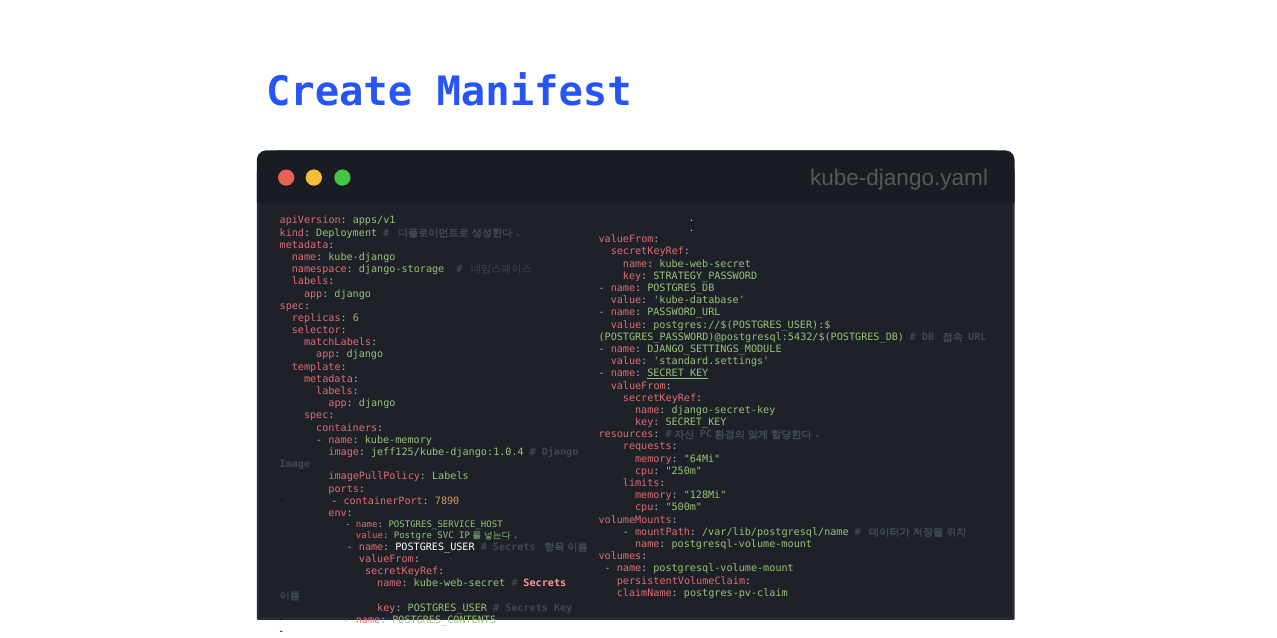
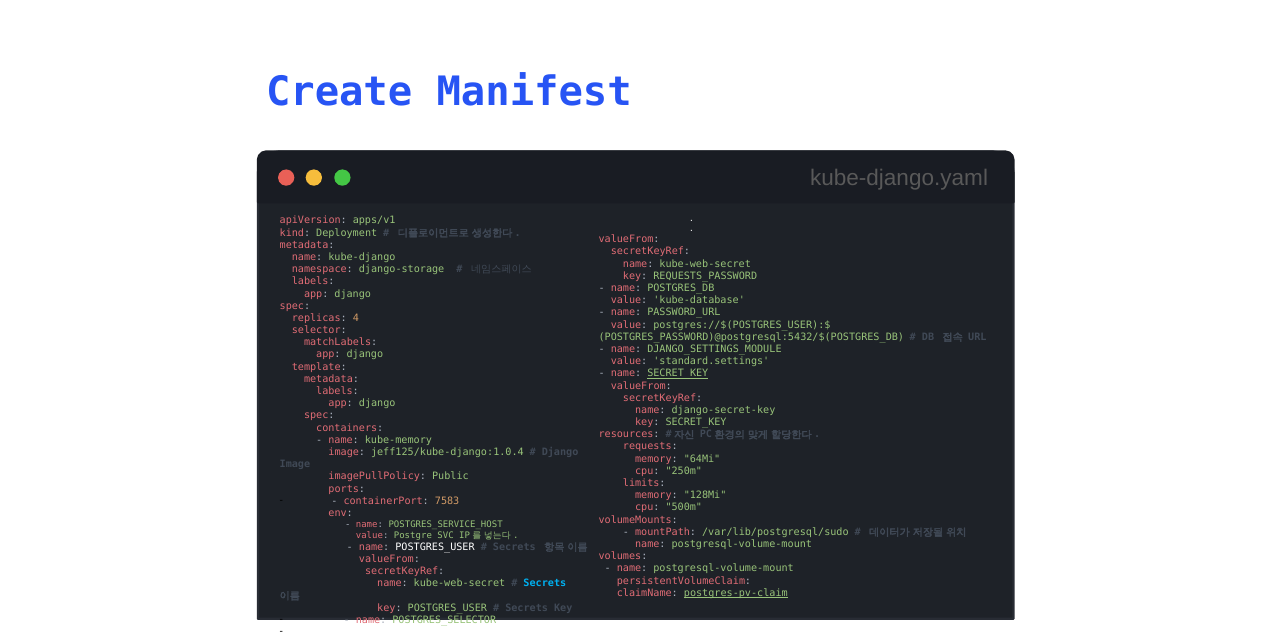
STRATEGY_PASSWORD: STRATEGY_PASSWORD -> REQUESTS_PASSWORD (705, 276)
6: 6 -> 4 (356, 318)
imagePullPolicy Labels: Labels -> Public (450, 477)
7890: 7890 -> 7583 (447, 501)
/var/lib/postgresql/name: /var/lib/postgresql/name -> /var/lib/postgresql/sudo (775, 532)
Secrets colour: pink -> light blue (545, 584)
postgres-pv-claim underline: none -> present (736, 593)
POSTGRES_CONTENTS: POSTGRES_CONTENTS -> POSTGRES_SELECTOR (444, 620)
